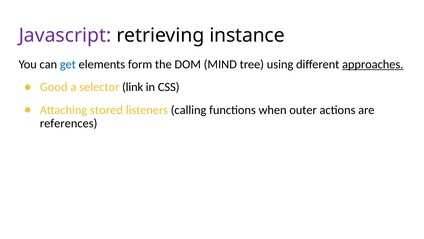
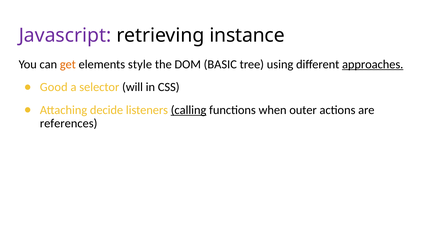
get colour: blue -> orange (68, 64)
form: form -> style (140, 64)
MIND: MIND -> BASIC (220, 64)
link: link -> will (133, 87)
stored: stored -> decide (107, 110)
calling underline: none -> present (189, 110)
